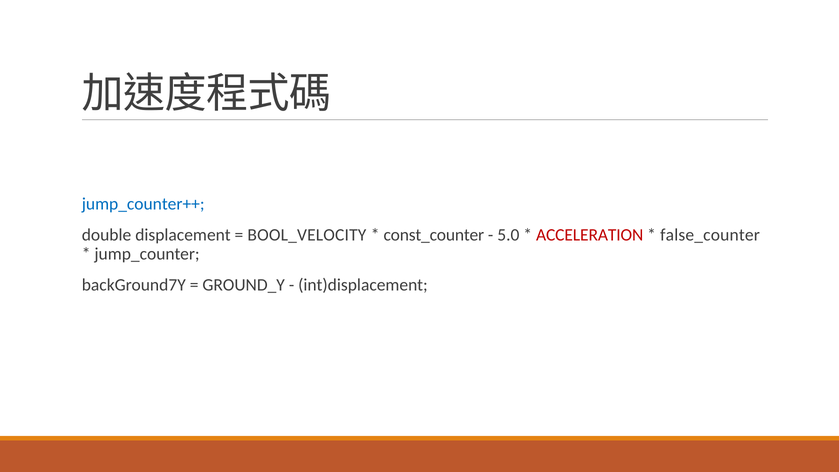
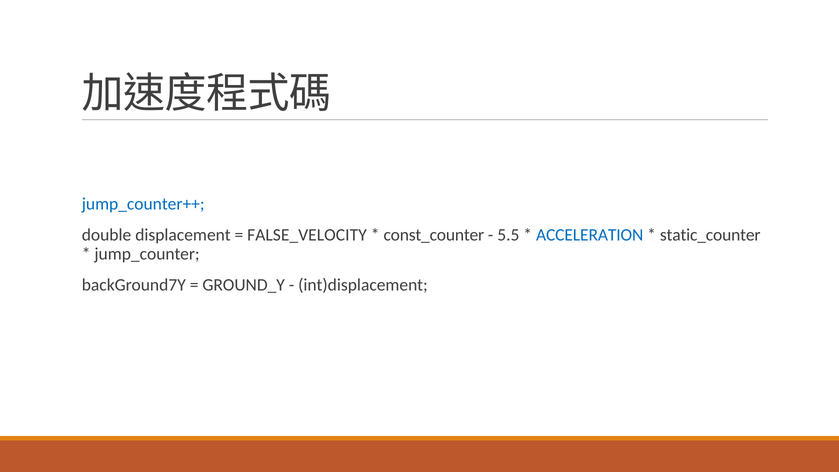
BOOL_VELOCITY: BOOL_VELOCITY -> FALSE_VELOCITY (307, 235)
5.0: 5.0 -> 5.5 (508, 235)
ACCELERATION colour: red -> blue (590, 235)
false_counter: false_counter -> static_counter (710, 235)
